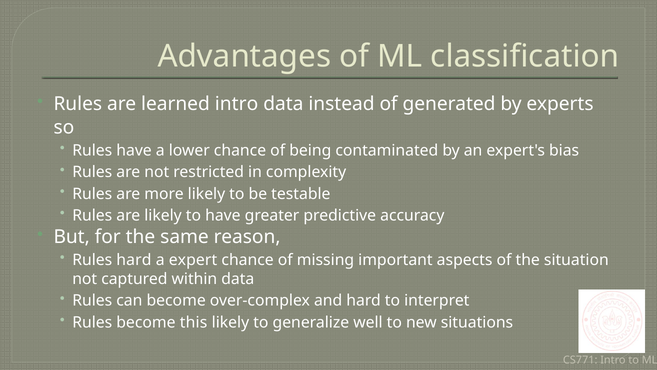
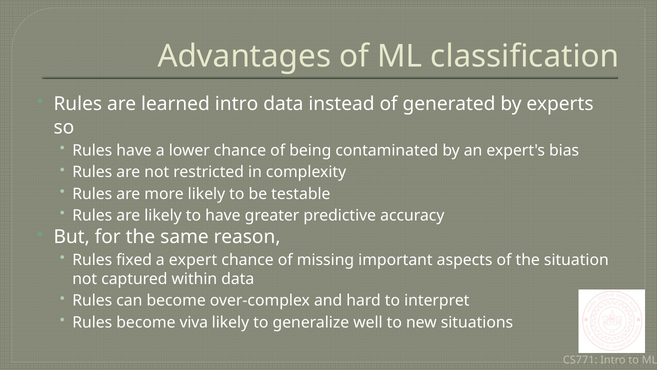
Rules hard: hard -> fixed (134, 260)
this: this -> viva (194, 322)
